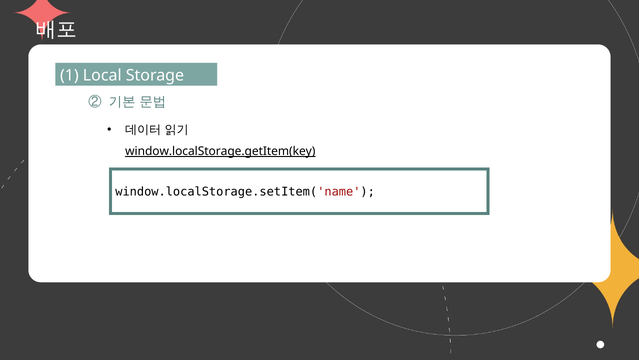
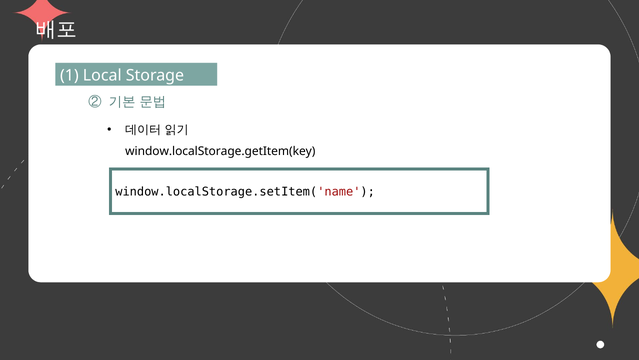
window.localStorage.getItem(key underline: present -> none (220, 151)
